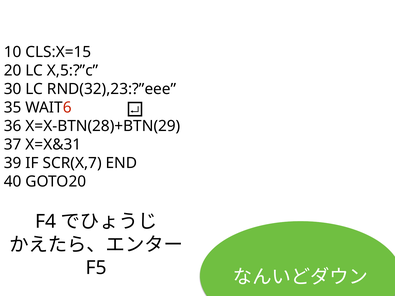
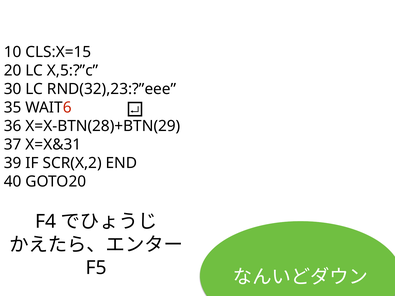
SCR(X,7: SCR(X,7 -> SCR(X,2 (72, 163)
